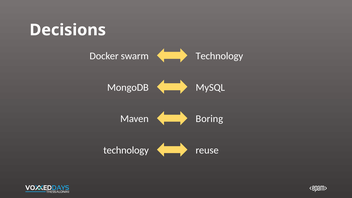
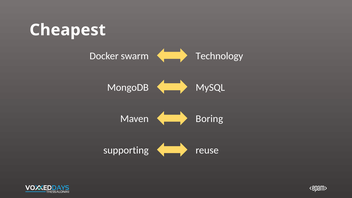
Decisions: Decisions -> Cheapest (68, 30)
technology: technology -> supporting (126, 150)
